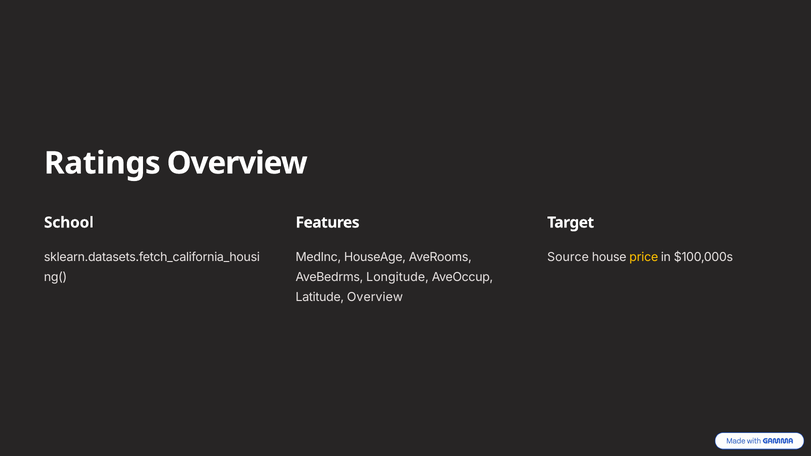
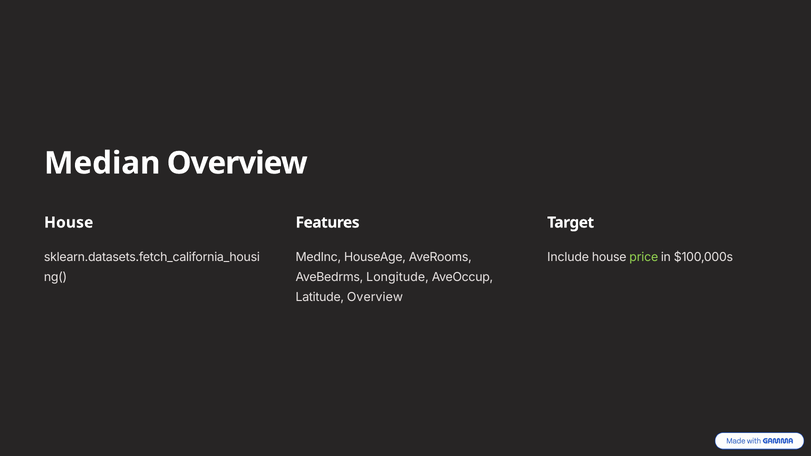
Ratings: Ratings -> Median (102, 163)
School: School -> House (69, 223)
Source: Source -> Include (568, 257)
price colour: yellow -> light green (644, 257)
